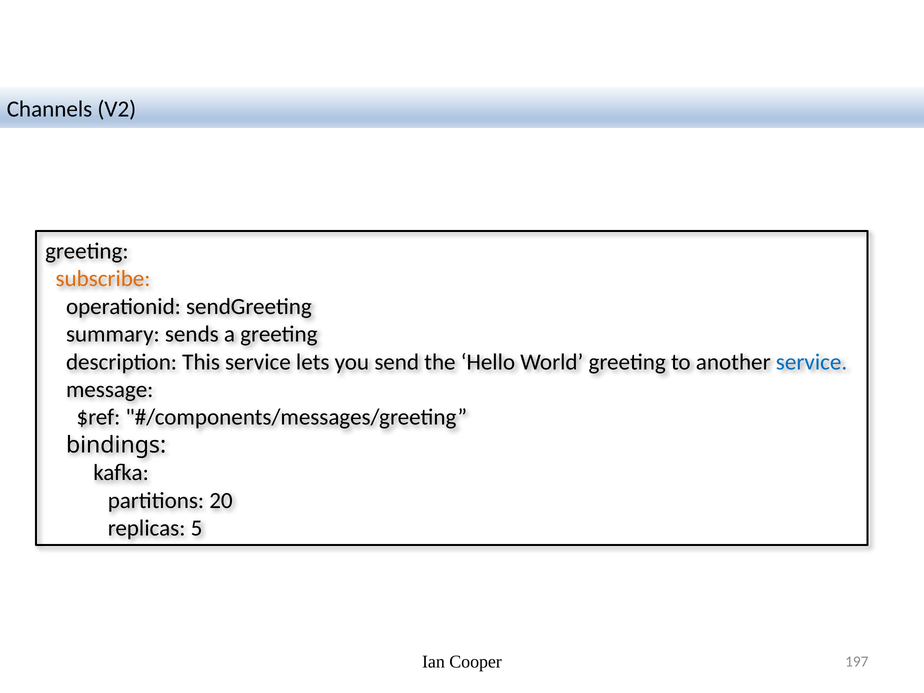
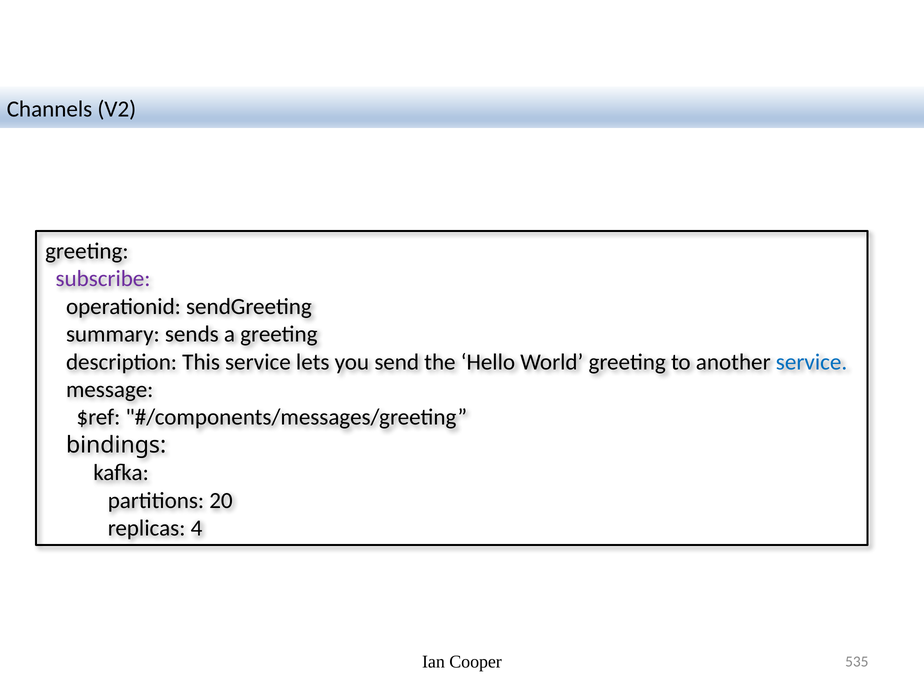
subscribe colour: orange -> purple (103, 279)
5: 5 -> 4 (197, 528)
197: 197 -> 535 (857, 662)
